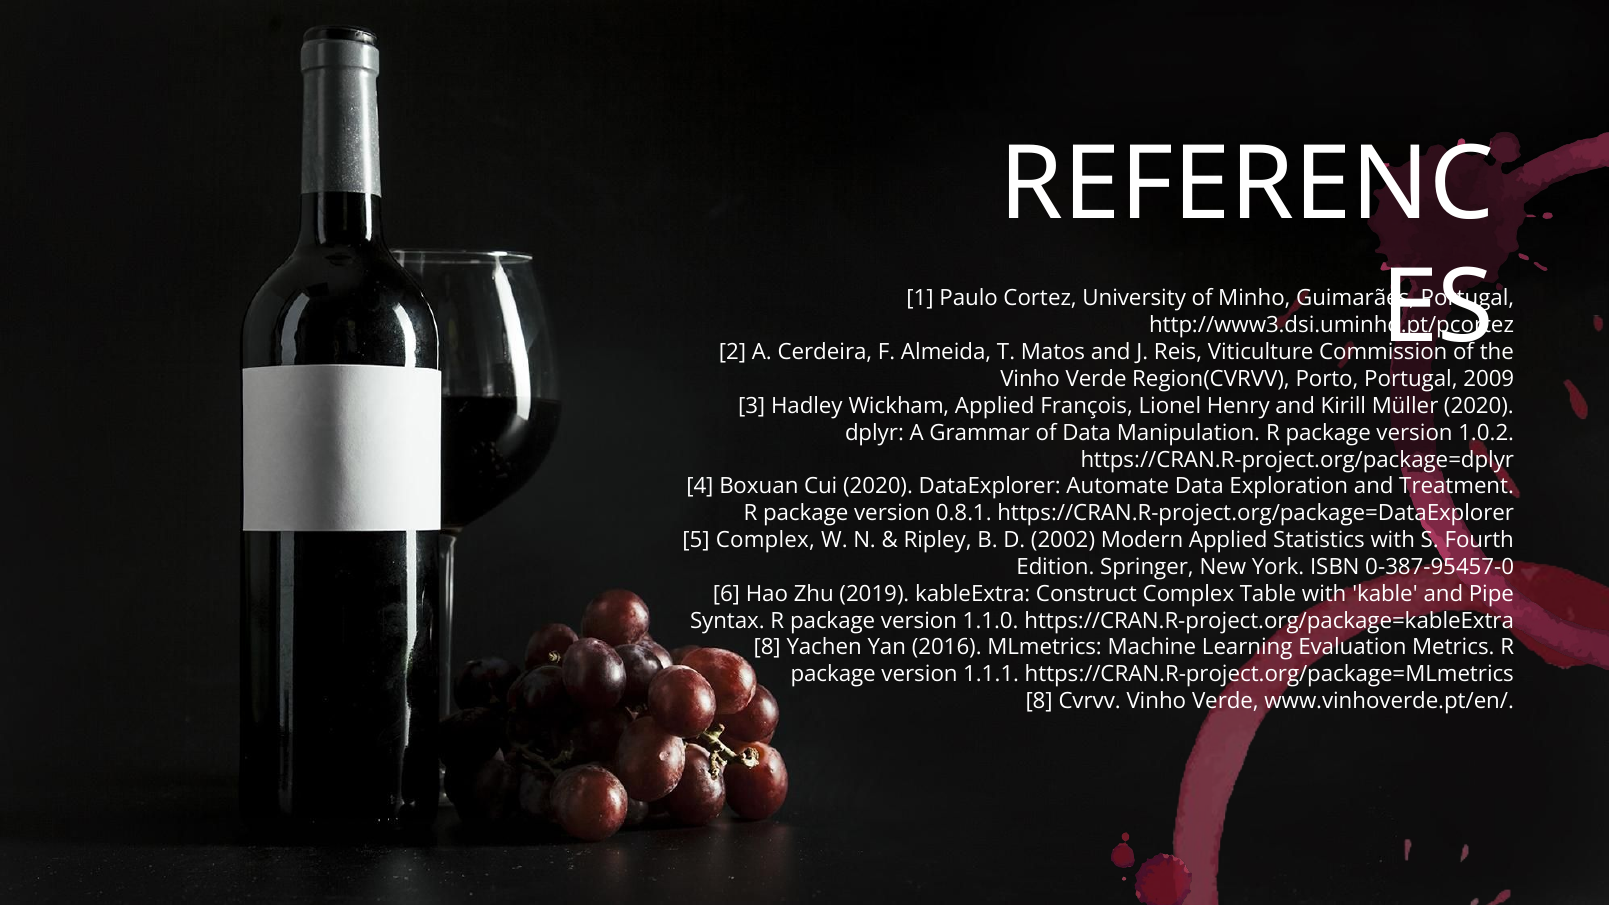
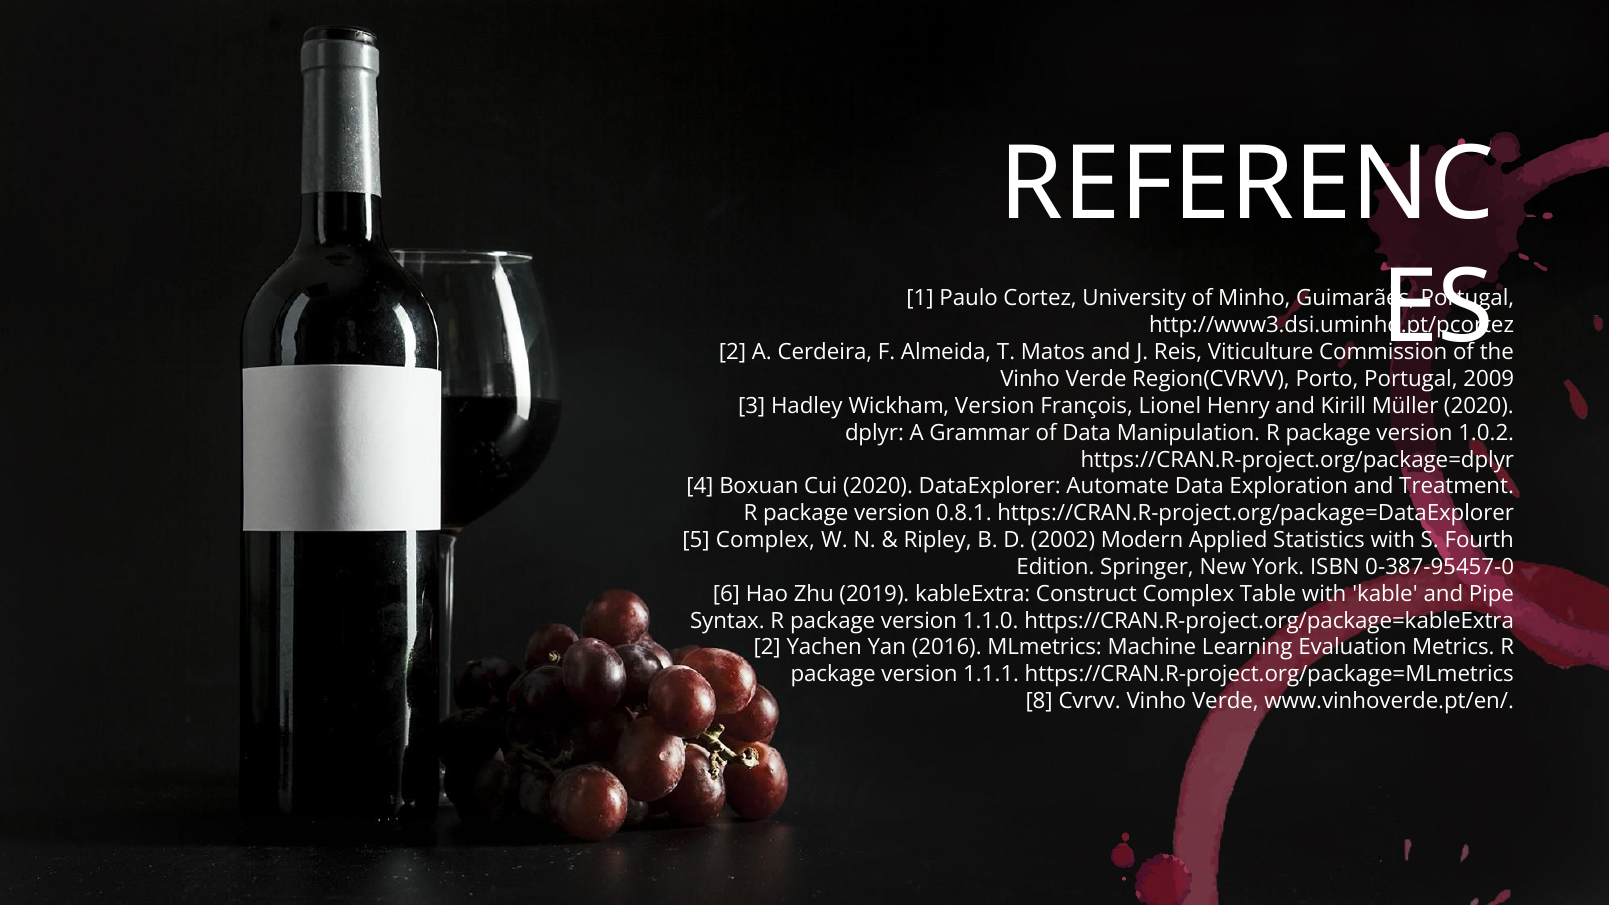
Wickham Applied: Applied -> Version (995, 406)
8: 8 -> 2 (767, 648)
